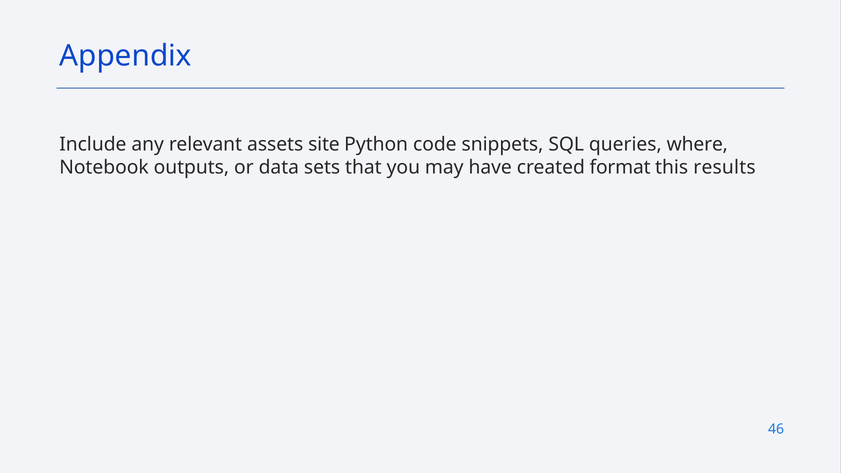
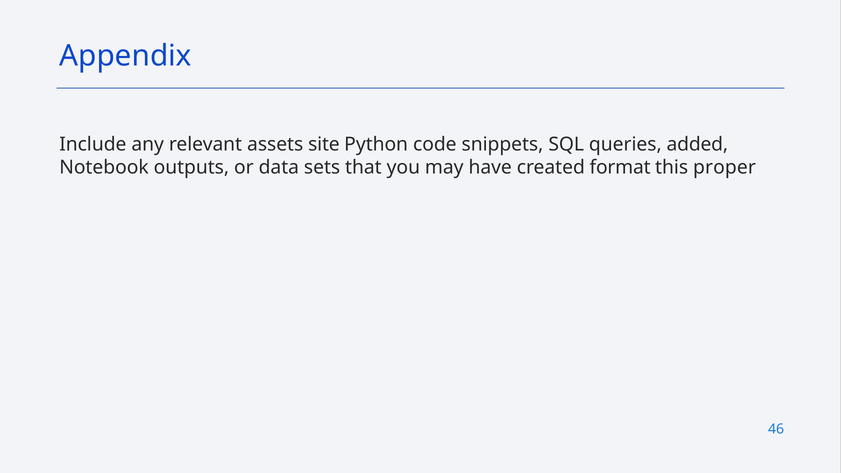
where: where -> added (697, 144)
results: results -> proper (725, 167)
